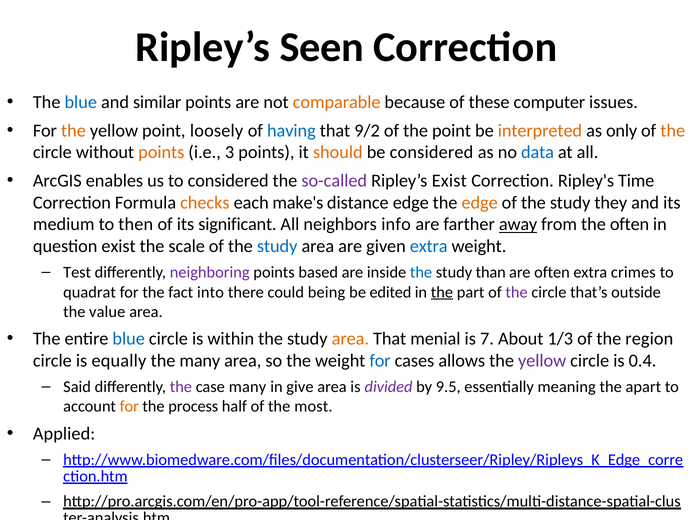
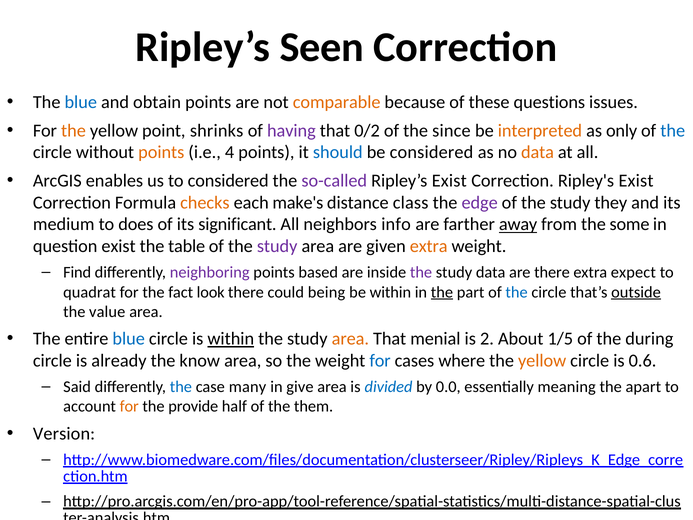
similar: similar -> obtain (157, 102)
computer: computer -> questions (549, 102)
loosely: loosely -> shrinks (217, 130)
having colour: blue -> purple (291, 130)
9/2: 9/2 -> 0/2 (367, 130)
the point: point -> since (451, 130)
the colour: orange -> blue (673, 130)
3: 3 -> 4 (230, 152)
should colour: orange -> blue (338, 152)
data colour: blue -> orange (538, 152)
Ripley's Time: Time -> Exist (636, 180)
distance edge: edge -> class (411, 202)
edge colour: orange -> purple (480, 202)
then: then -> does (136, 224)
the often: often -> some (630, 224)
scale: scale -> table (187, 246)
study colour: blue -> purple (277, 246)
extra colour: blue -> orange (429, 246)
Test: Test -> Find (77, 272)
the colour: blue -> purple (421, 272)
study than: than -> data (491, 272)
are often: often -> there (552, 272)
crimes: crimes -> expect (633, 272)
into: into -> look (211, 292)
be edited: edited -> within (390, 292)
the colour: purple -> blue (517, 292)
outside underline: none -> present (636, 292)
within underline: none -> present (231, 339)
7: 7 -> 2 (487, 339)
1/3: 1/3 -> 1/5 (560, 339)
region: region -> during (649, 339)
equally: equally -> already (119, 361)
the many: many -> know (200, 361)
allows: allows -> where (462, 361)
yellow colour: purple -> orange (542, 361)
0.4: 0.4 -> 0.6 (643, 361)
the colour: purple -> blue (181, 387)
divided colour: purple -> blue (389, 387)
9.5: 9.5 -> 0.0 (448, 387)
process: process -> provide (193, 406)
most: most -> them (314, 406)
Applied: Applied -> Version (64, 433)
